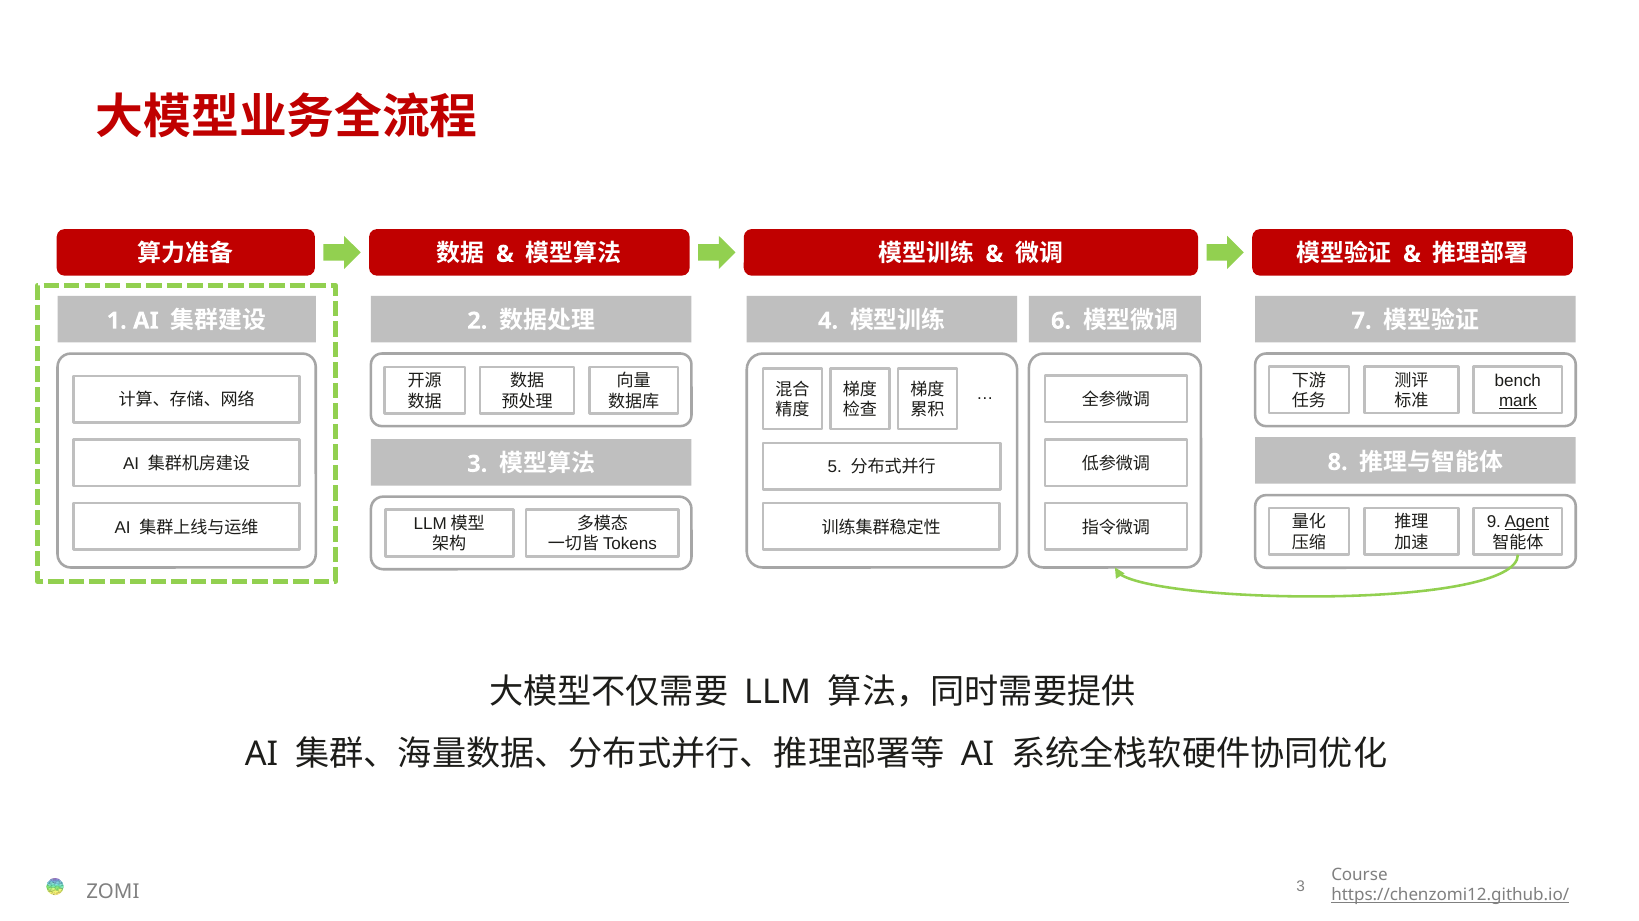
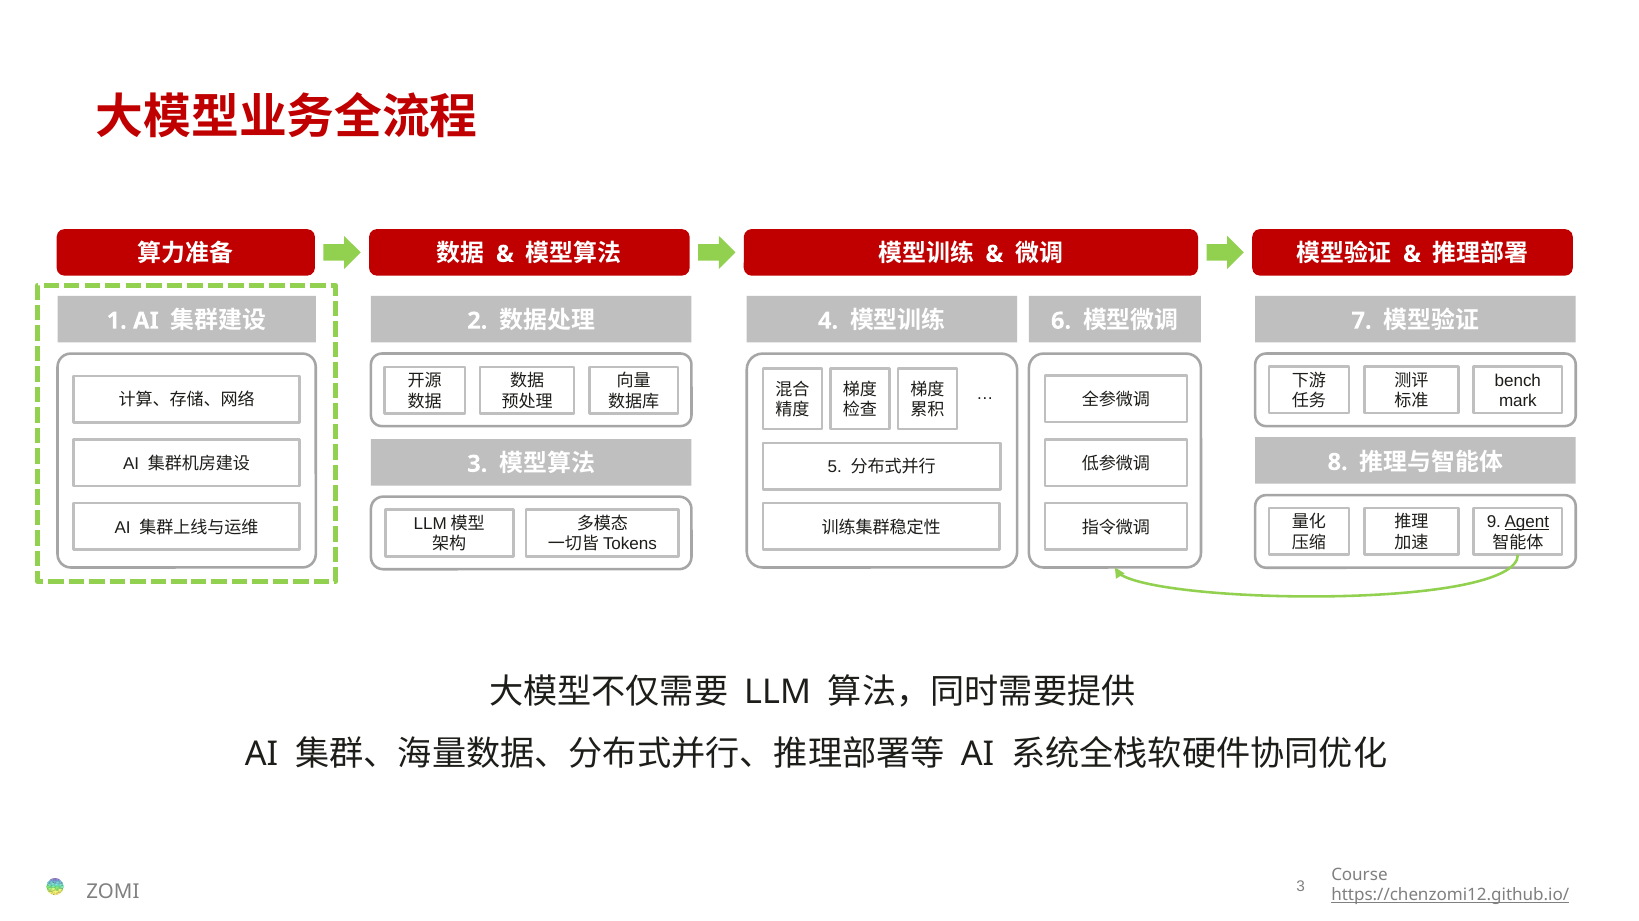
mark underline: present -> none (1518, 402)
